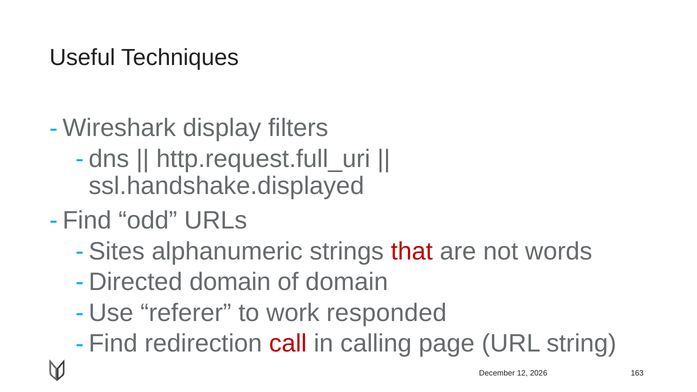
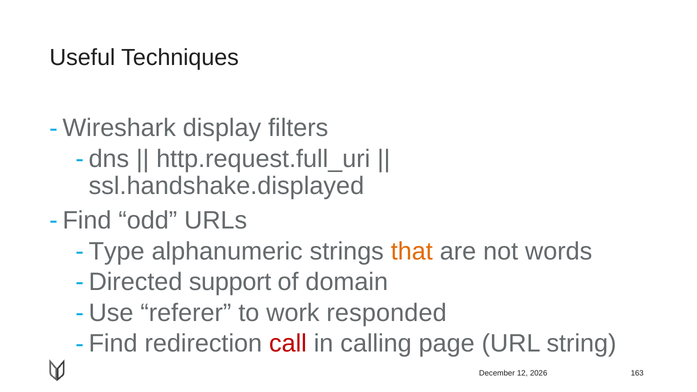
Sites: Sites -> Type (117, 251)
that colour: red -> orange (412, 251)
Directed domain: domain -> support (230, 282)
